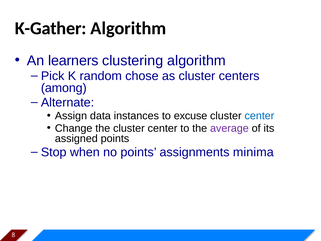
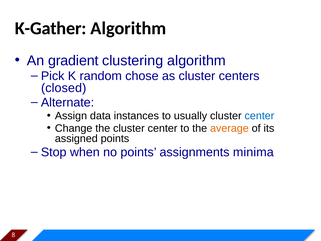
learners: learners -> gradient (73, 61)
among: among -> closed (64, 88)
excuse: excuse -> usually (190, 116)
average colour: purple -> orange (229, 128)
